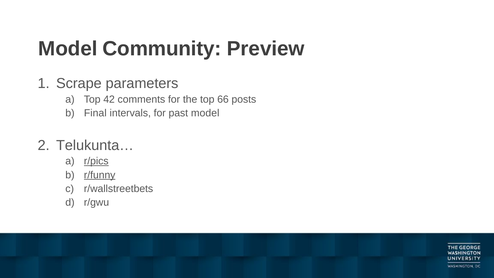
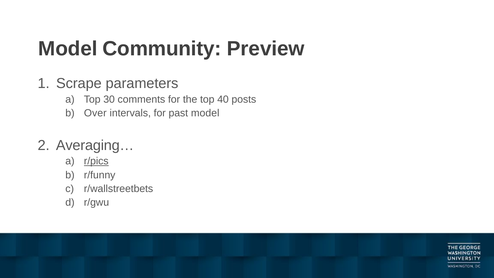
42: 42 -> 30 (109, 99)
66: 66 -> 40 (223, 99)
Final: Final -> Over (95, 113)
Telukunta…: Telukunta… -> Averaging… (95, 145)
r/funny underline: present -> none (100, 175)
